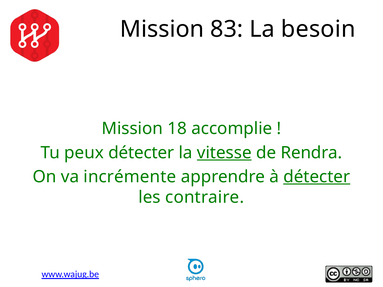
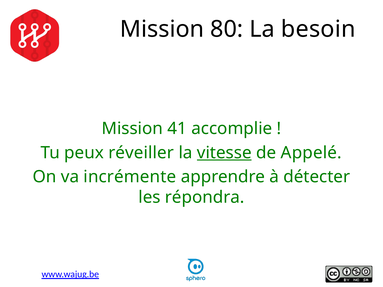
83: 83 -> 80 (227, 29)
18: 18 -> 41 (177, 129)
peux détecter: détecter -> réveiller (141, 153)
Rendra: Rendra -> Appelé (311, 153)
détecter underline: present -> none (317, 177)
contraire: contraire -> répondra (205, 197)
